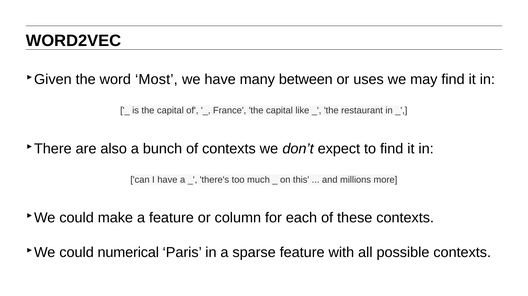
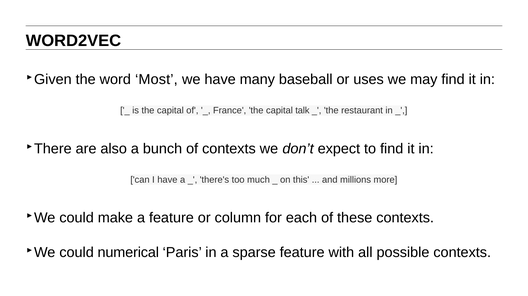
between: between -> baseball (306, 79)
like: like -> talk (302, 111)
